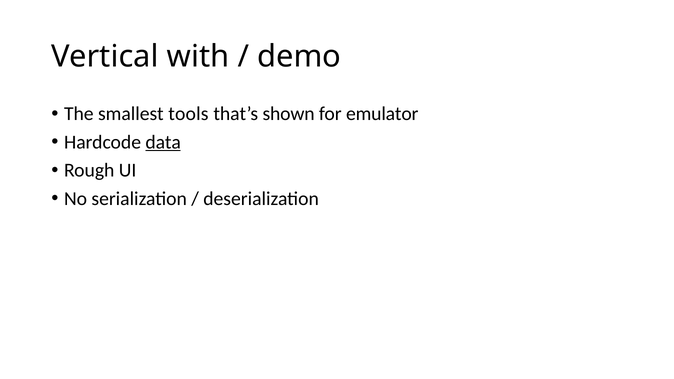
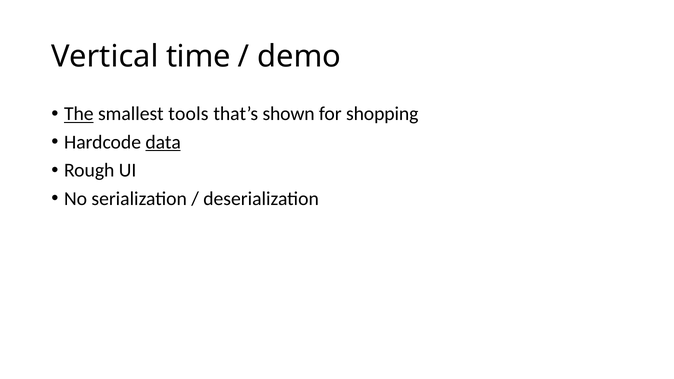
with: with -> time (198, 57)
The underline: none -> present (79, 114)
emulator: emulator -> shopping (382, 114)
